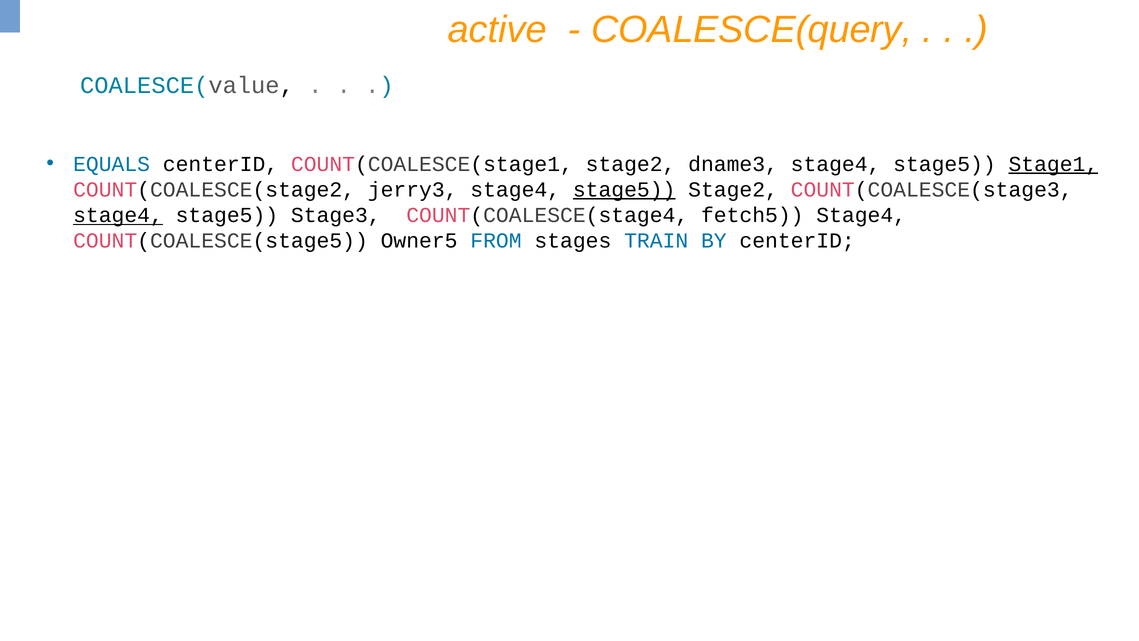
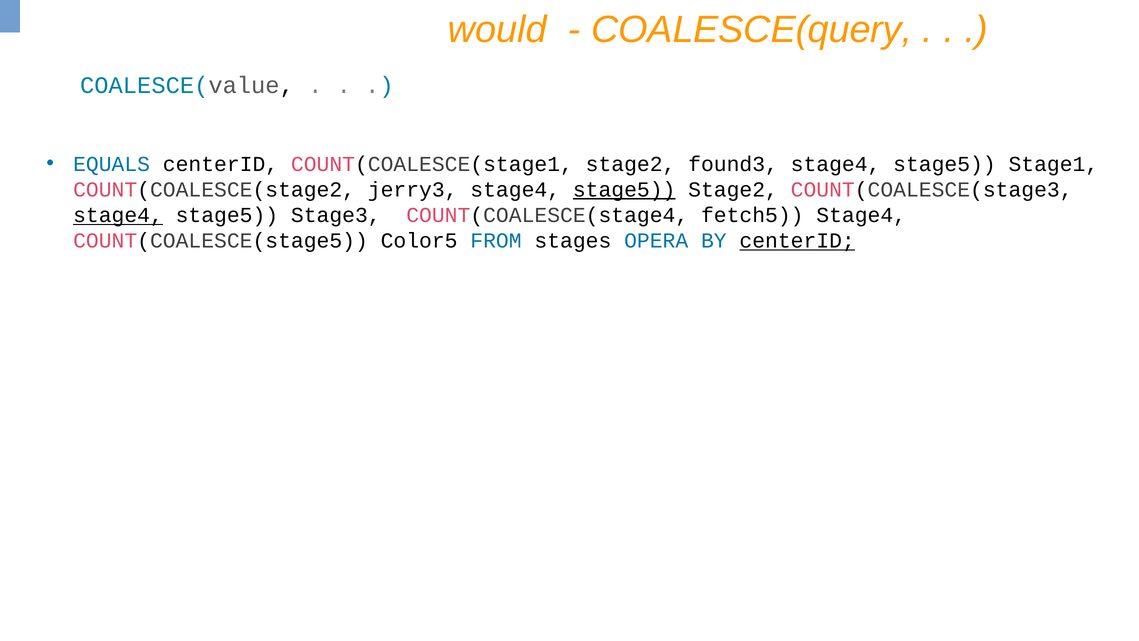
active: active -> would (497, 30)
dname3: dname3 -> found3 (733, 164)
Stage1 underline: present -> none (1053, 164)
Owner5: Owner5 -> Color5 (419, 241)
TRAIN: TRAIN -> OPERA (656, 241)
centerID underline: none -> present (797, 241)
